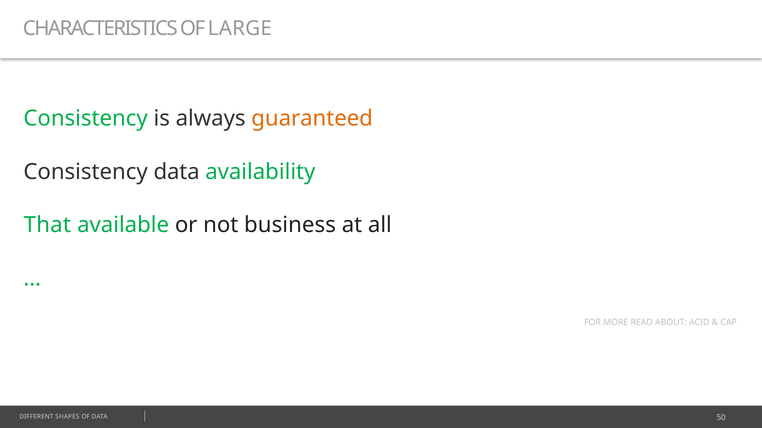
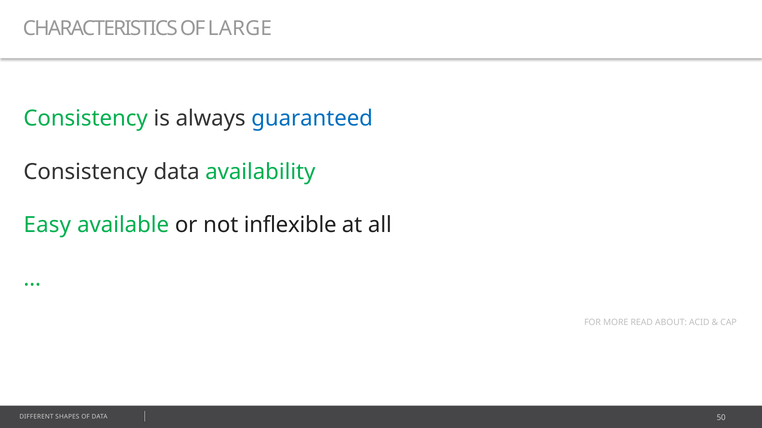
guaranteed colour: orange -> blue (312, 119)
That: That -> Easy (47, 225)
business: business -> inflexible (290, 225)
